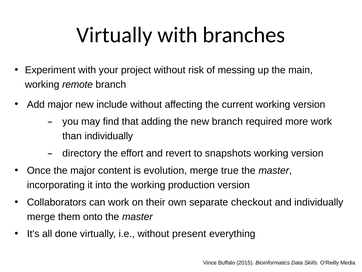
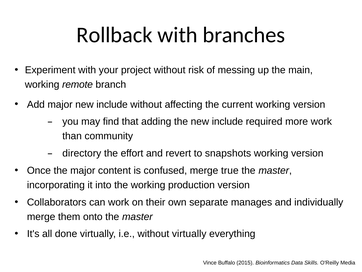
Virtually: Virtually -> Rollback (114, 35)
the new branch: branch -> include (227, 121)
than individually: individually -> community (109, 136)
evolution: evolution -> confused (165, 170)
checkout: checkout -> manages (252, 202)
without present: present -> virtually (189, 233)
